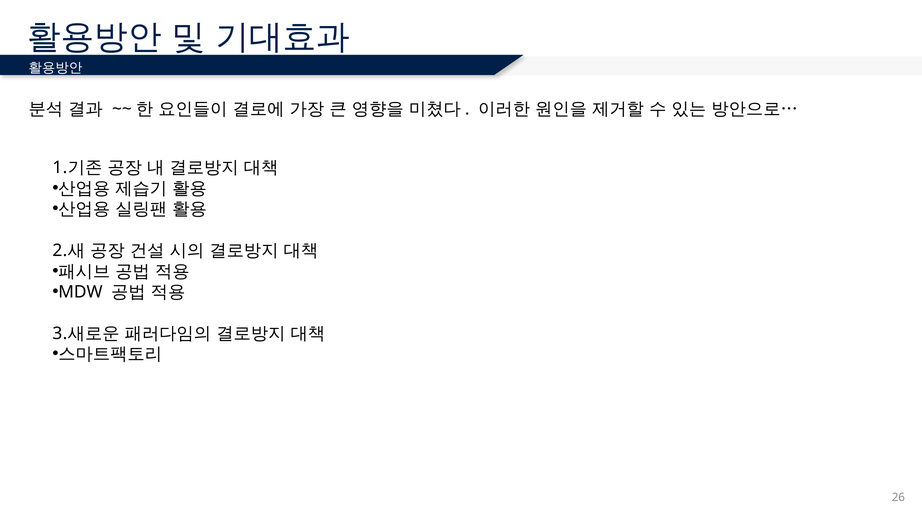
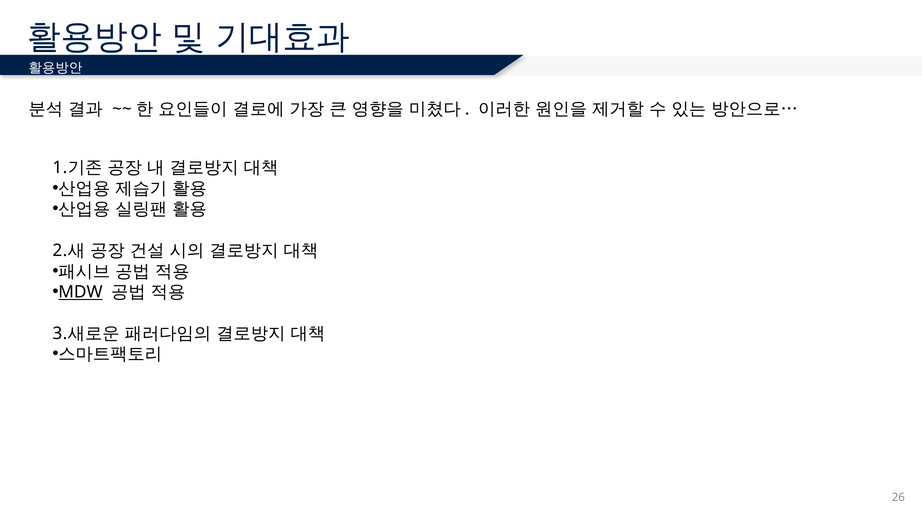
MDW underline: none -> present (80, 292)
